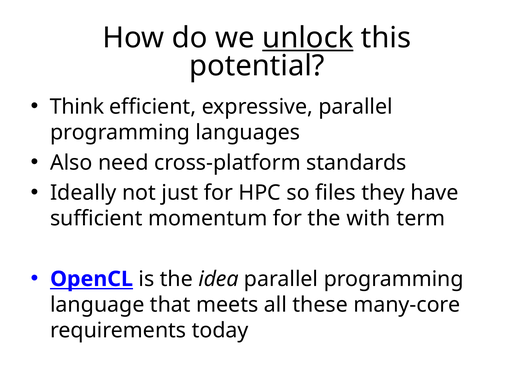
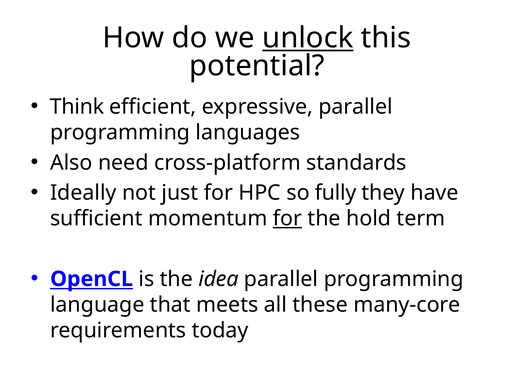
files: files -> fully (336, 193)
for underline: none -> present (288, 219)
with: with -> hold (369, 219)
